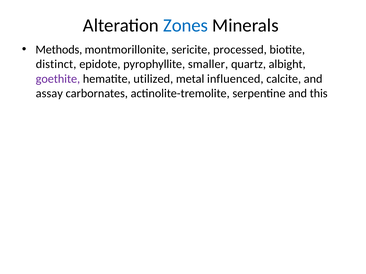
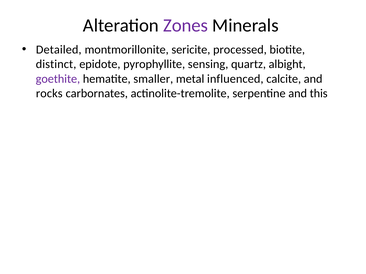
Zones colour: blue -> purple (186, 25)
Methods: Methods -> Detailed (59, 50)
smaller: smaller -> sensing (208, 64)
utilized: utilized -> smaller (153, 79)
assay: assay -> rocks (49, 94)
